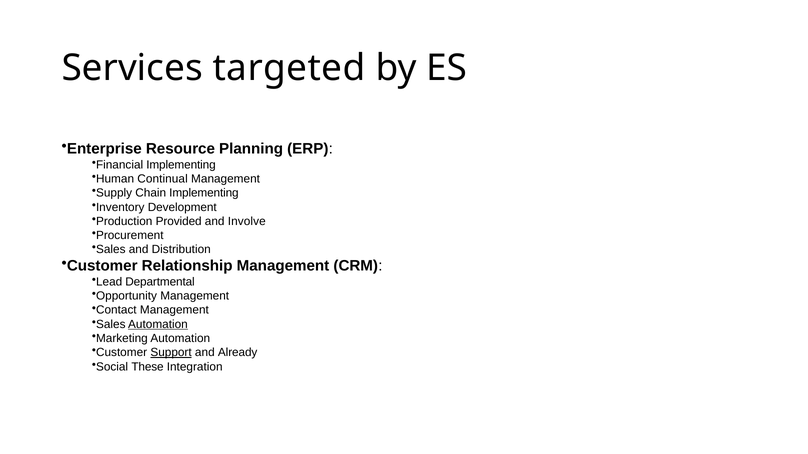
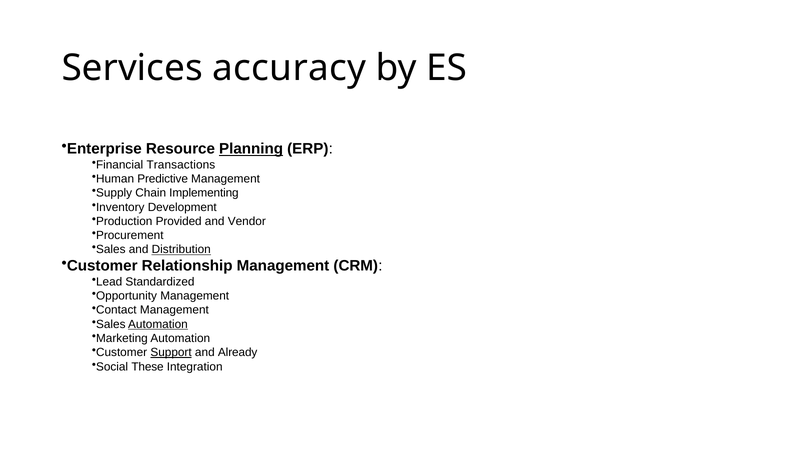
targeted: targeted -> accuracy (289, 68)
Planning underline: none -> present (251, 149)
Financial Implementing: Implementing -> Transactions (181, 165)
Continual: Continual -> Predictive (163, 179)
Involve: Involve -> Vendor (247, 222)
Distribution underline: none -> present (181, 250)
Departmental: Departmental -> Standardized (160, 282)
